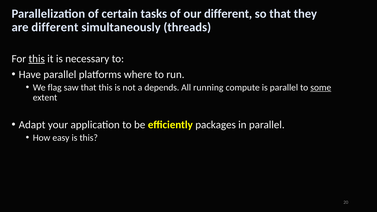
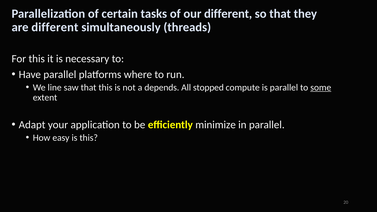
this underline: present -> none (37, 59)
flag: flag -> line (55, 87)
running: running -> stopped (208, 87)
packages: packages -> minimize (216, 125)
